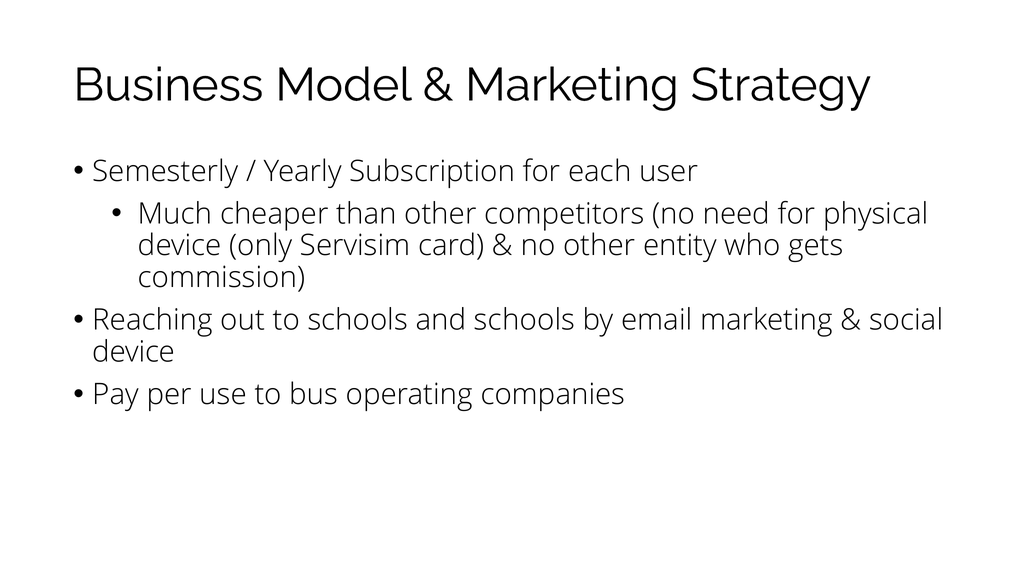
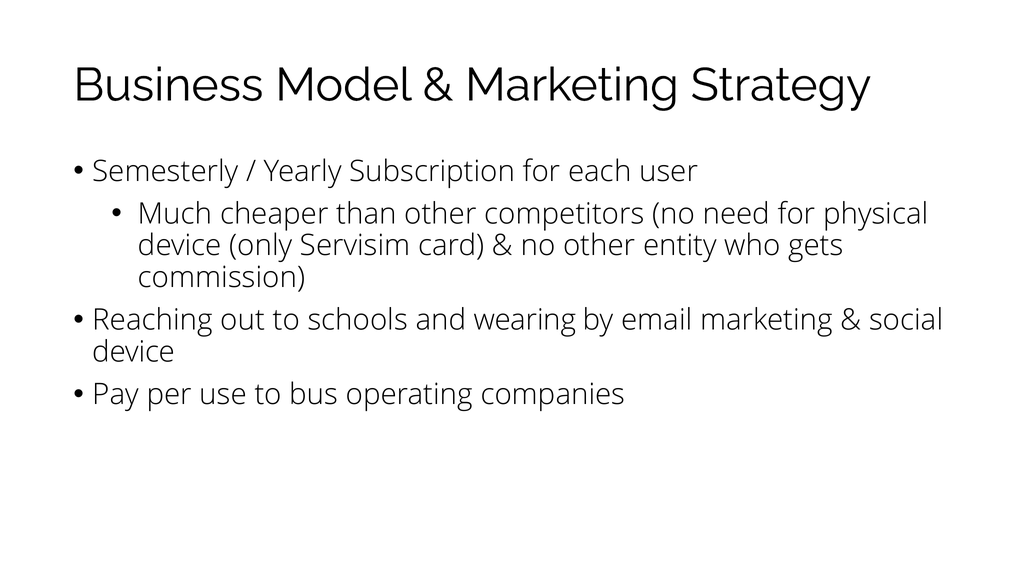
and schools: schools -> wearing (525, 320)
